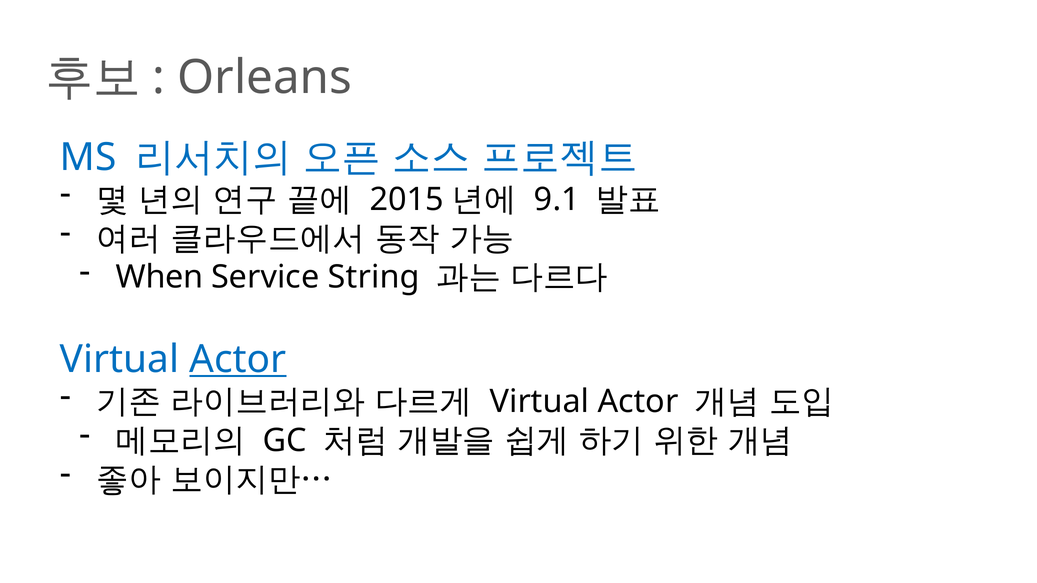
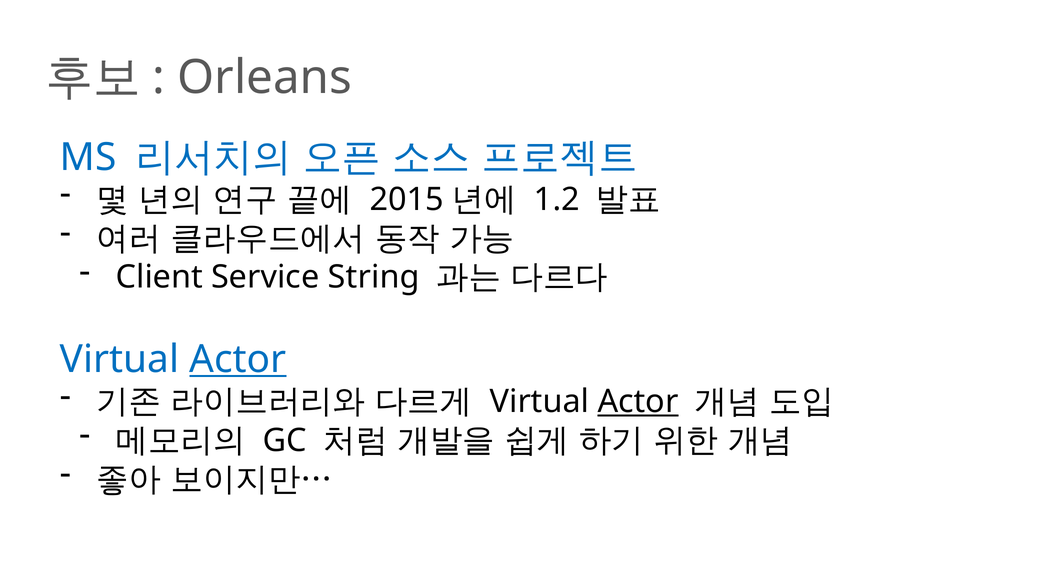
9.1: 9.1 -> 1.2 (557, 200)
When: When -> Client (159, 277)
Actor underline: none -> present (638, 402)
